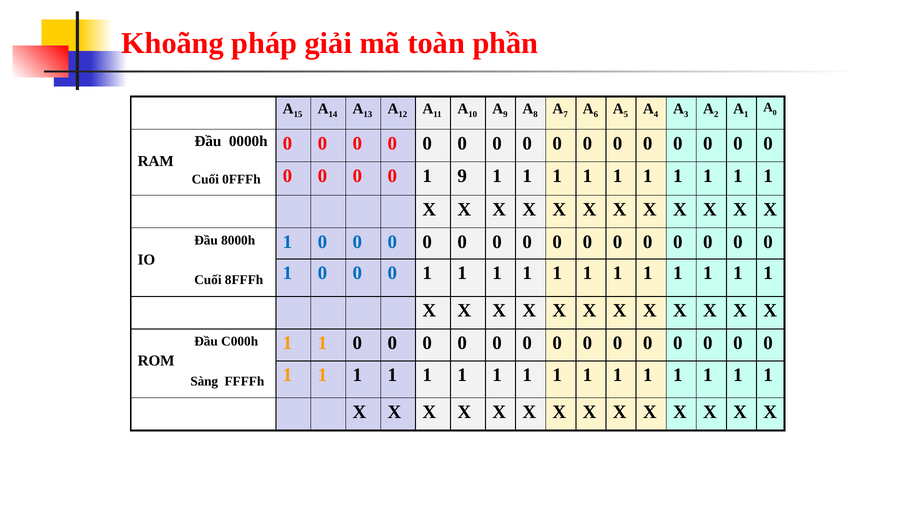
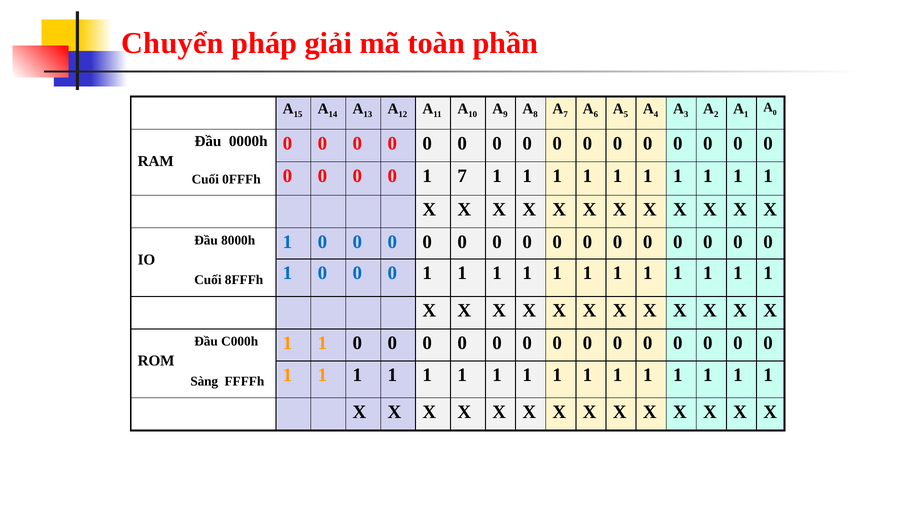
Khoãng: Khoãng -> Chuyển (172, 43)
1 9: 9 -> 7 (462, 176)
